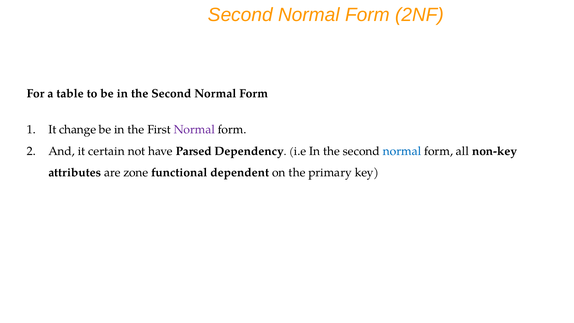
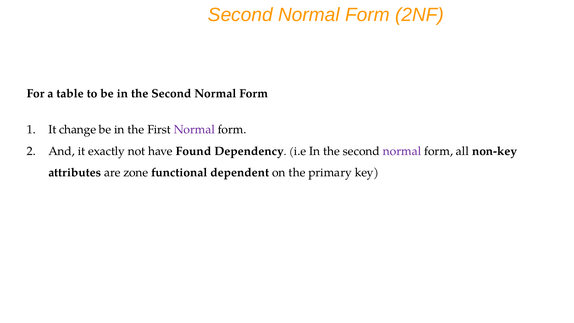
certain: certain -> exactly (107, 151)
Parsed: Parsed -> Found (194, 151)
normal colour: blue -> purple (402, 151)
